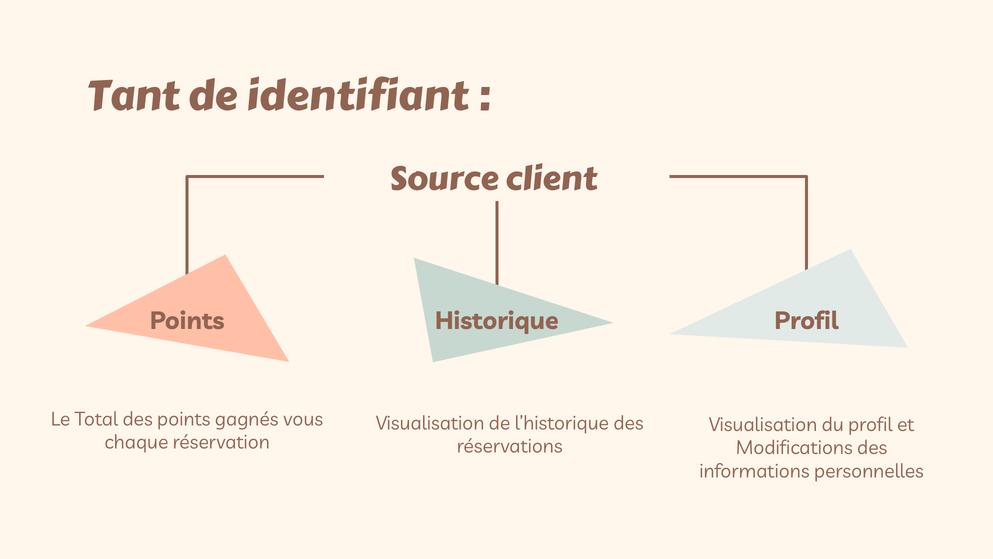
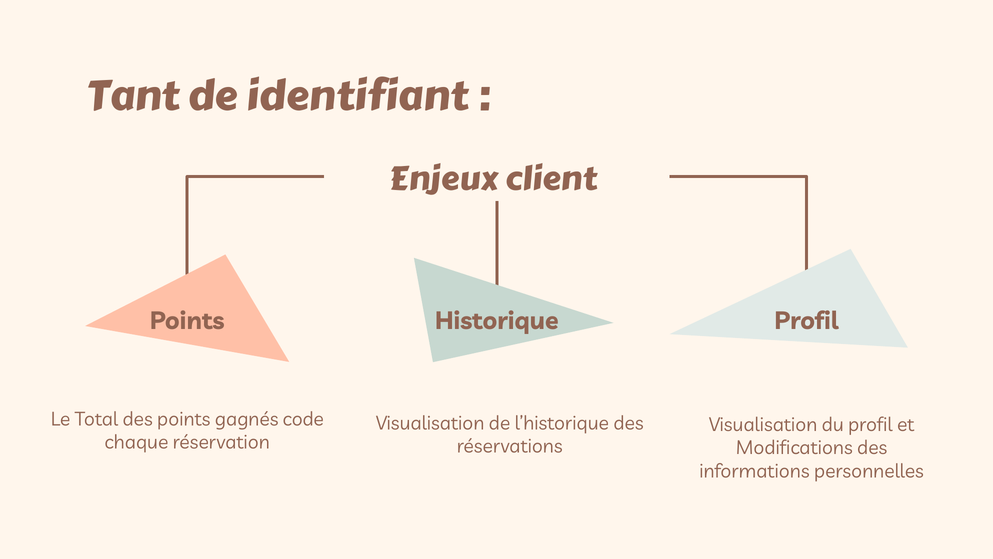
Source: Source -> Enjeux (444, 179)
vous: vous -> code (303, 419)
